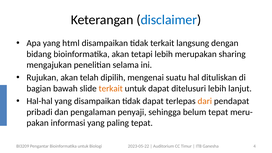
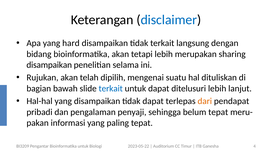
html: html -> hard (71, 43)
mengajukan: mengajukan -> disampaikan (49, 65)
terkait colour: orange -> blue (111, 88)
